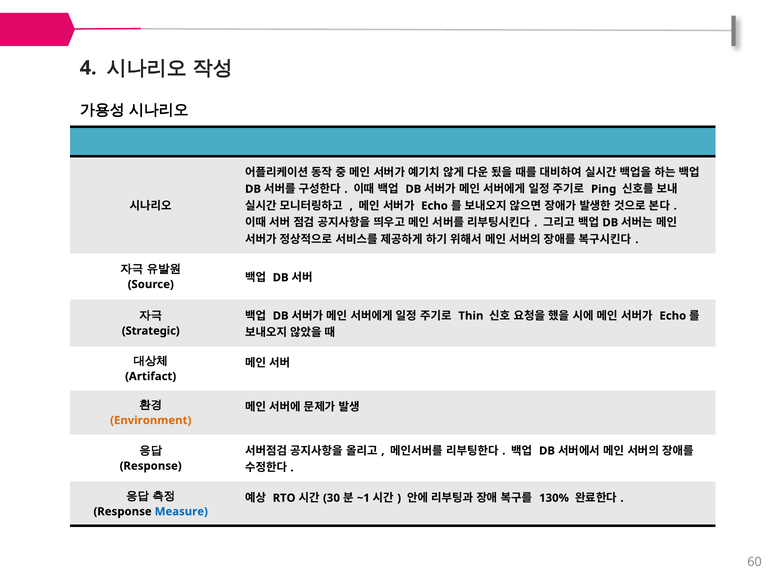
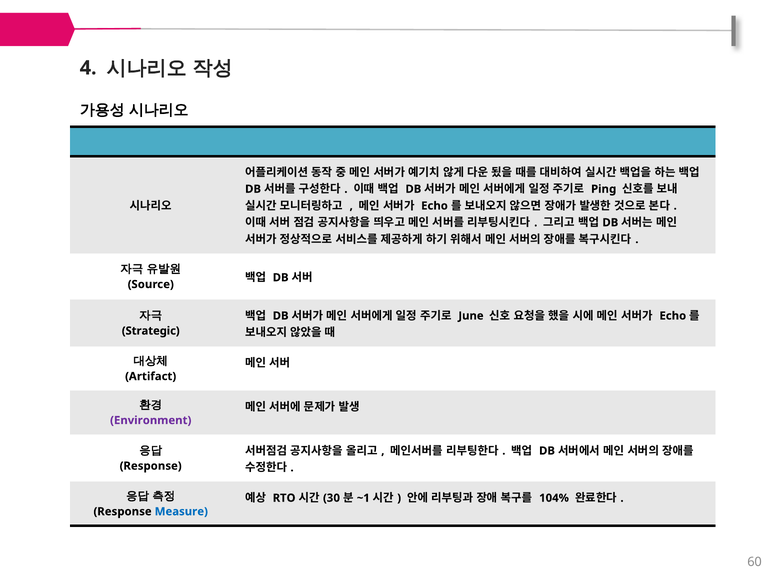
Thin: Thin -> June (471, 316)
Environment colour: orange -> purple (151, 420)
130%: 130% -> 104% (554, 498)
